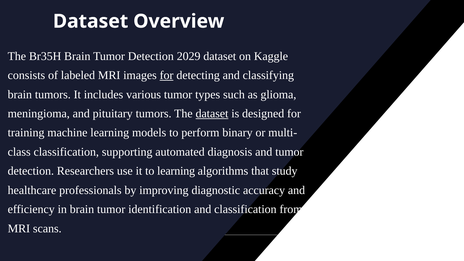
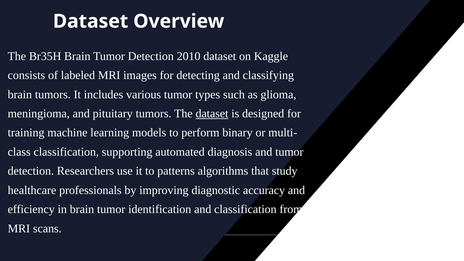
2029: 2029 -> 2010 (189, 56)
for underline: present -> none (167, 75)
to learning: learning -> patterns (176, 171)
